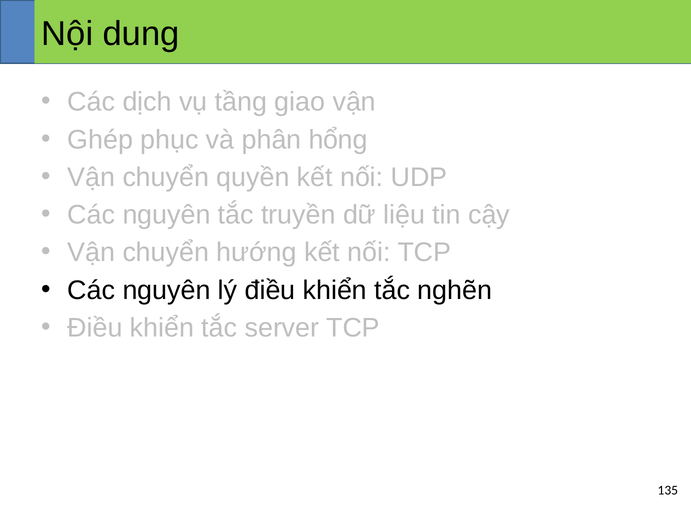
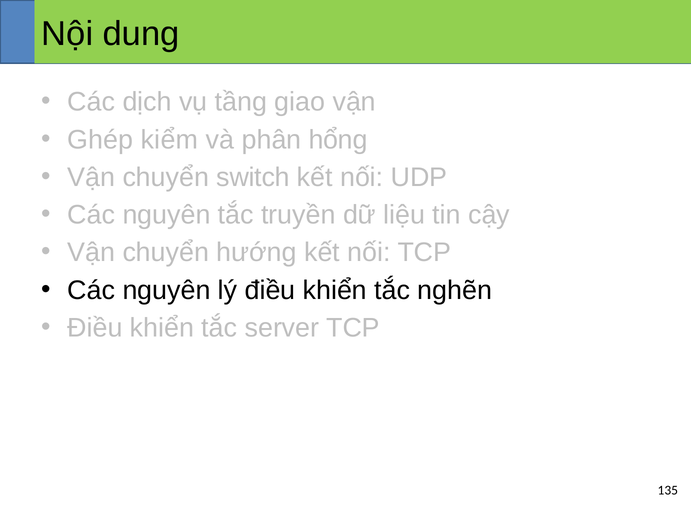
phục: phục -> kiểm (169, 140)
quyền: quyền -> switch (253, 177)
